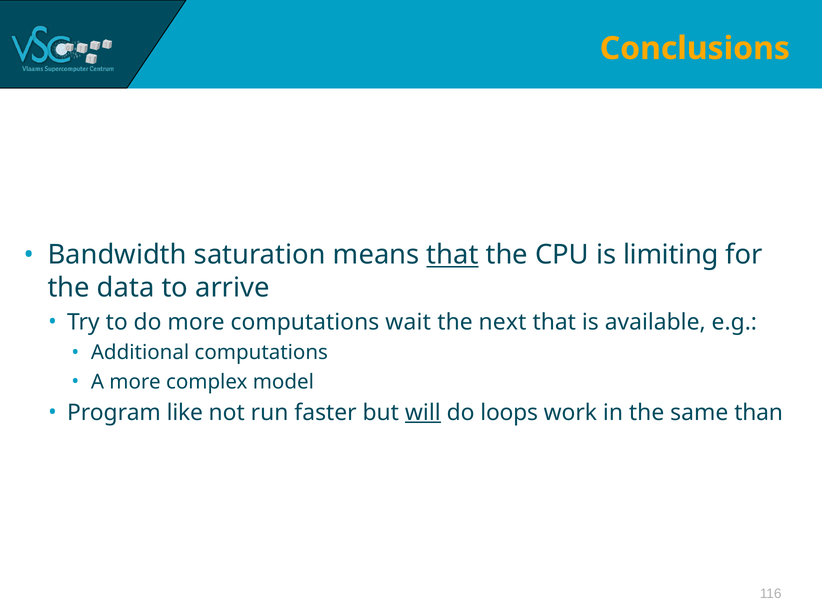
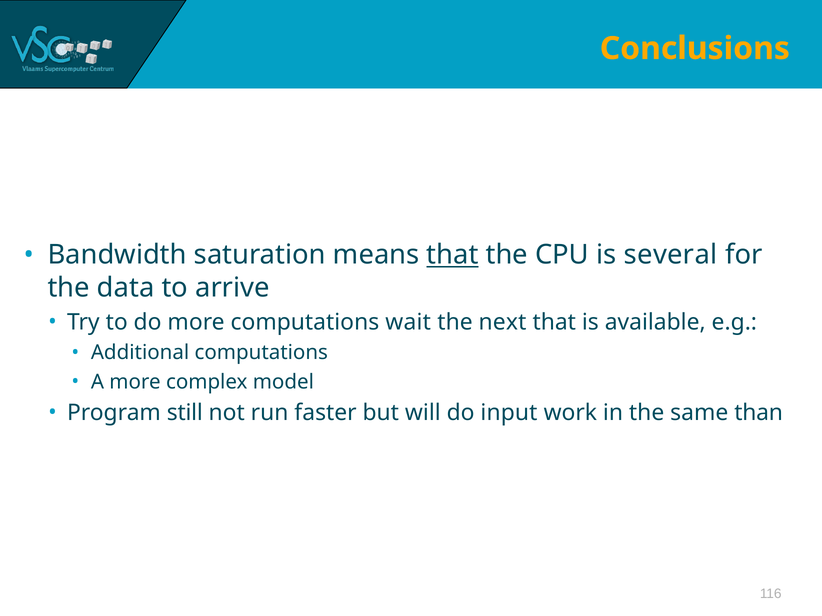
limiting: limiting -> several (671, 255)
like: like -> still (185, 413)
will underline: present -> none (423, 413)
loops: loops -> input (509, 413)
